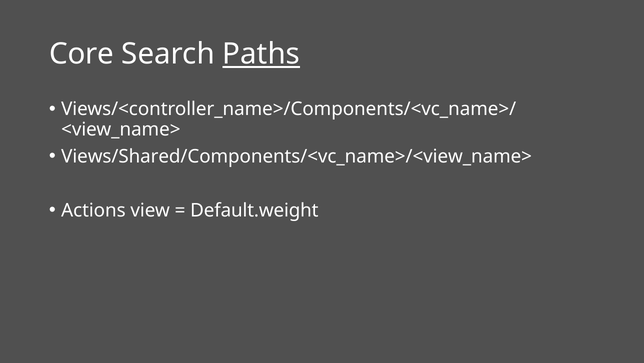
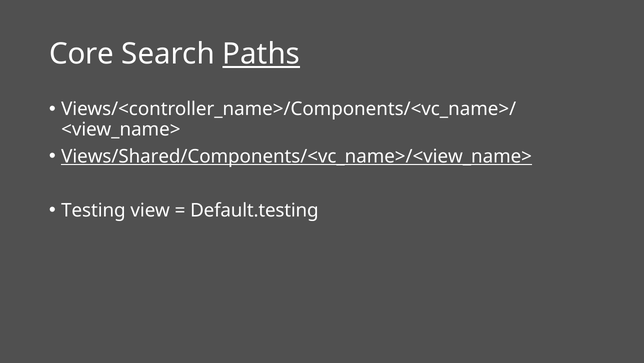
Views/Shared/Components/<vc_name>/<view_name> underline: none -> present (297, 156)
Actions: Actions -> Testing (93, 210)
Default.weight: Default.weight -> Default.testing (254, 210)
